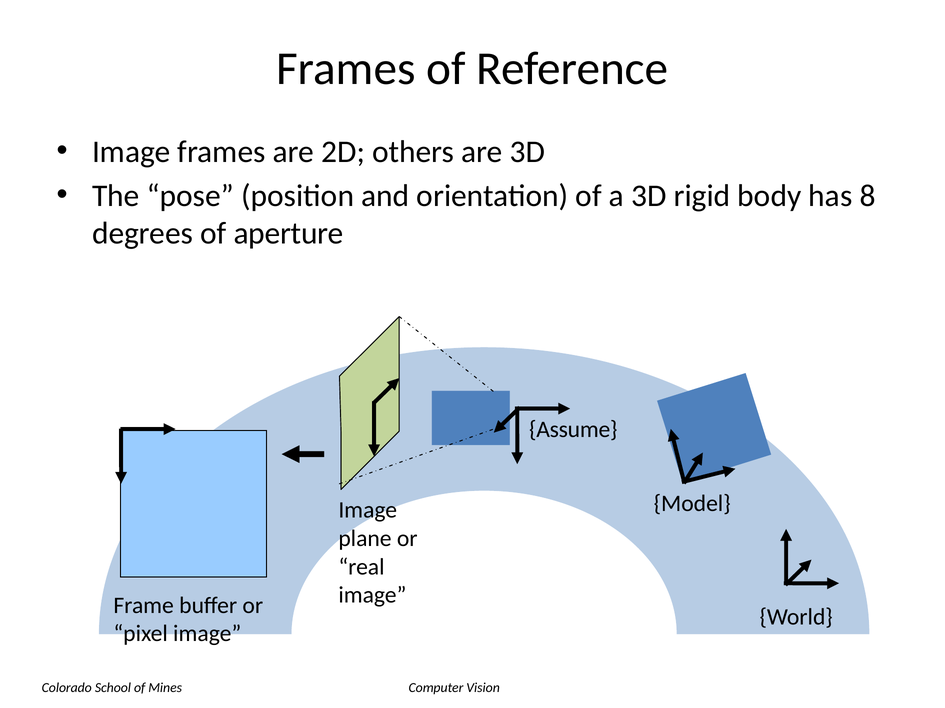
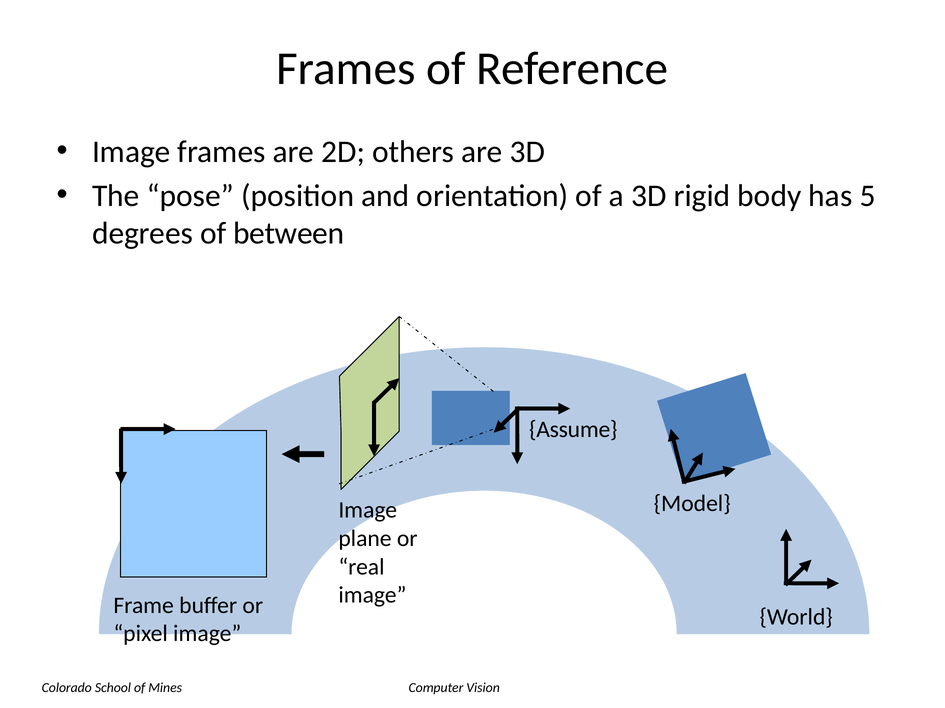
8: 8 -> 5 (867, 196)
aperture: aperture -> between (289, 234)
